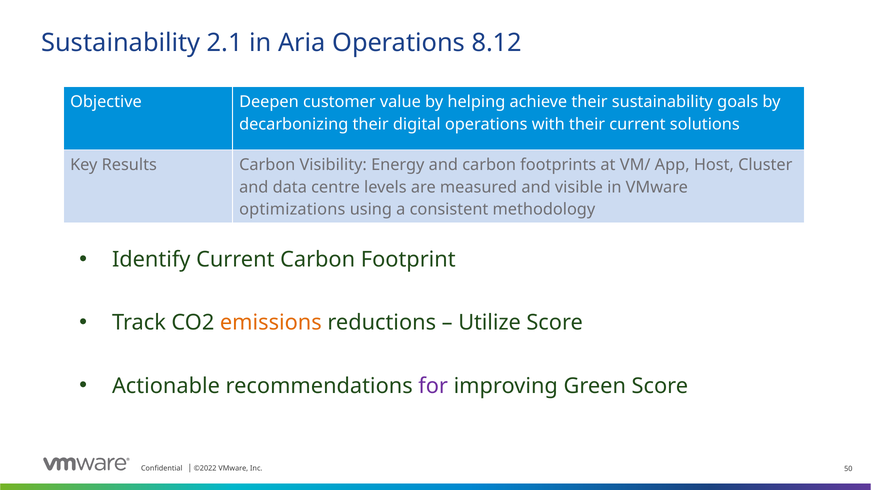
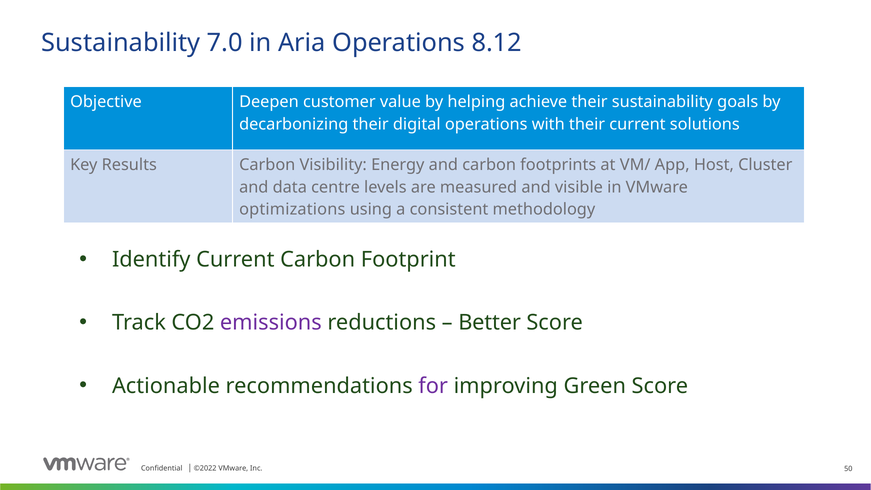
2.1: 2.1 -> 7.0 (225, 43)
emissions colour: orange -> purple (271, 323)
Utilize: Utilize -> Better (490, 323)
